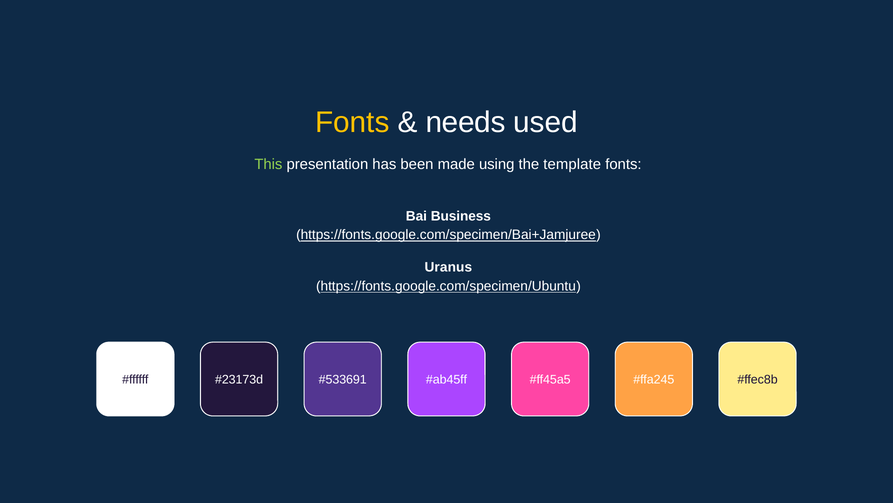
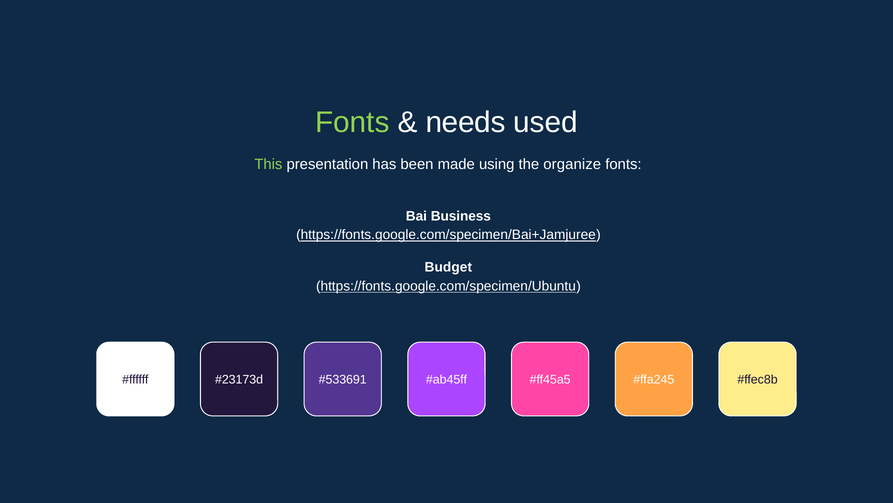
Fonts colour: yellow -> light green (352, 122)
template: template -> organize (572, 164)
Uranus: Uranus -> Budget (448, 267)
